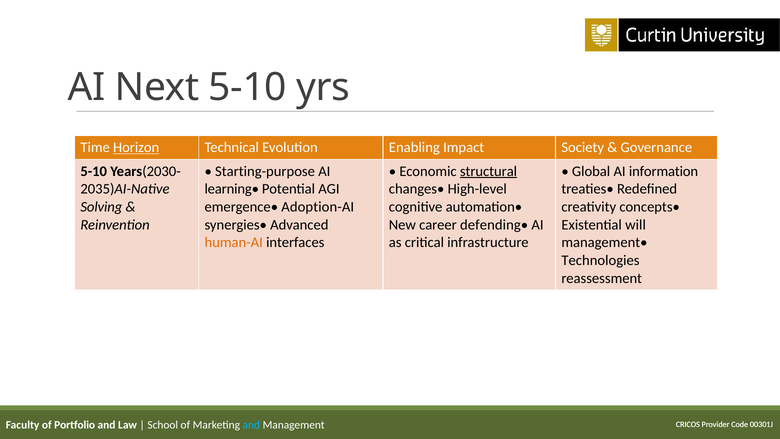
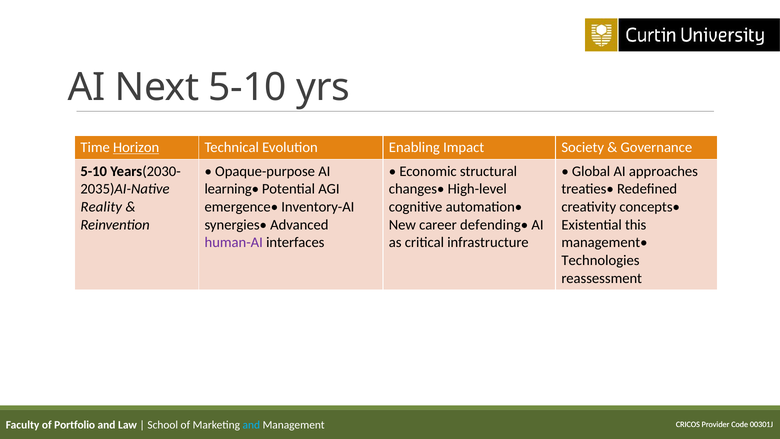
Starting-purpose: Starting-purpose -> Opaque-purpose (265, 171)
structural underline: present -> none (488, 171)
information: information -> approaches (663, 171)
Solving: Solving -> Reality (101, 207)
Adoption-AI: Adoption-AI -> Inventory-AI (318, 207)
will: will -> this (636, 225)
human-AI colour: orange -> purple (234, 243)
